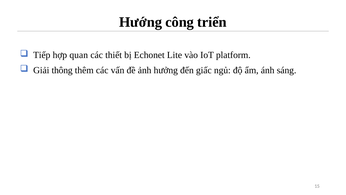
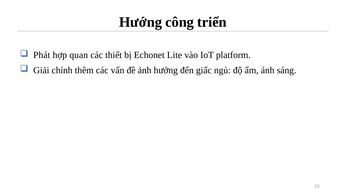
Tiếp: Tiếp -> Phát (42, 55)
thông: thông -> chính (62, 70)
